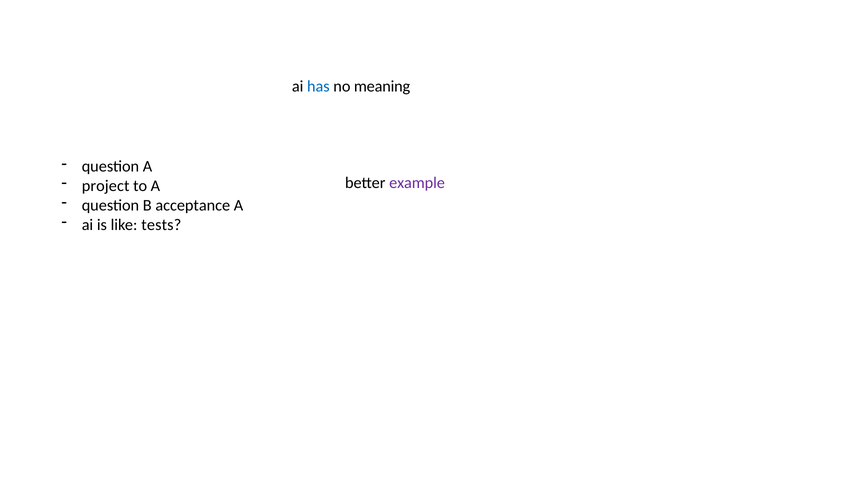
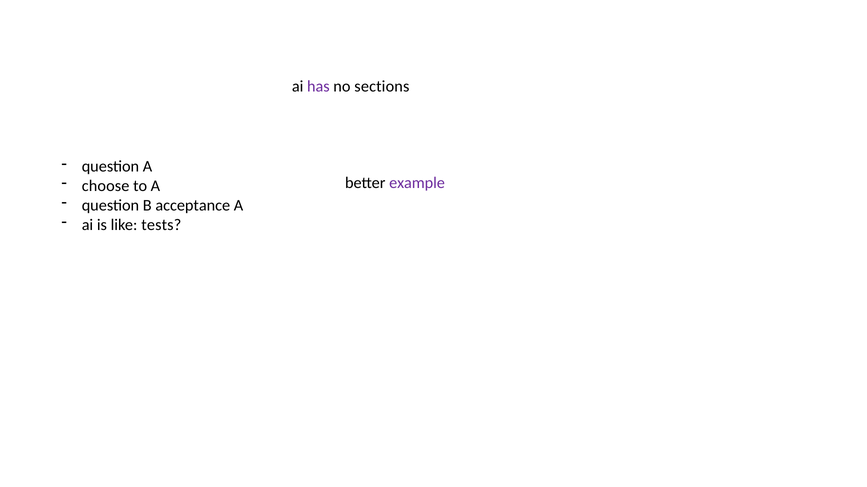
has colour: blue -> purple (318, 87)
meaning: meaning -> sections (382, 87)
project: project -> choose (106, 186)
